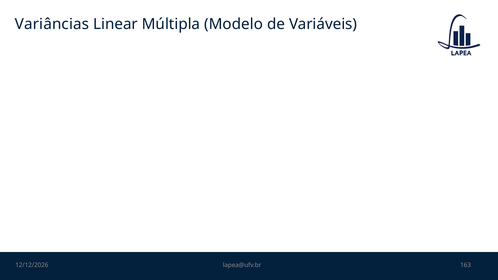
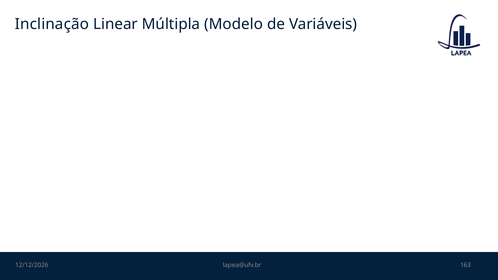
Variâncias: Variâncias -> Inclinação (52, 24)
